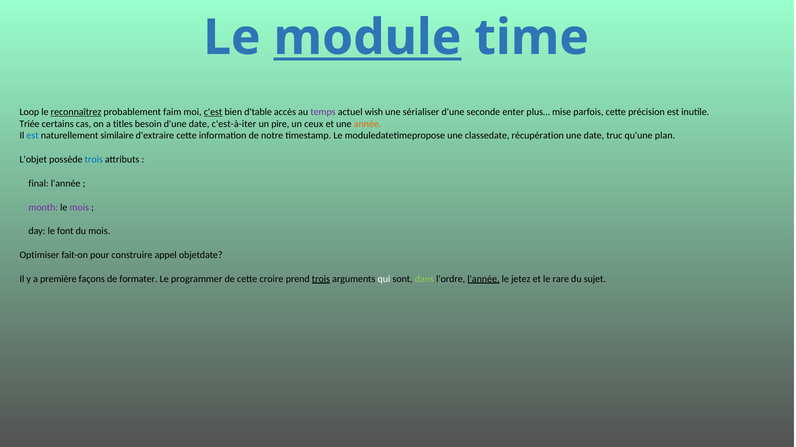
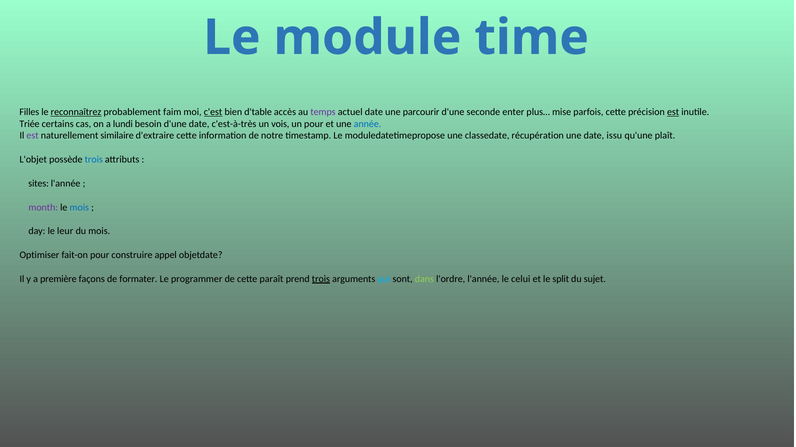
module underline: present -> none (368, 38)
Loop: Loop -> Filles (29, 112)
actuel wish: wish -> date (374, 112)
sérialiser: sérialiser -> parcourir (421, 112)
est underline: none -> present (673, 112)
titles: titles -> lundi (123, 124)
c'est-à-iter: c'est-à-iter -> c'est-à-très (234, 124)
pire: pire -> vois (280, 124)
un ceux: ceux -> pour (314, 124)
année colour: orange -> blue (368, 124)
est colour: blue -> purple (33, 136)
truc: truc -> issu (614, 136)
plan: plan -> plaît (665, 136)
final: final -> sites (39, 184)
mois colour: purple -> blue (79, 208)
font: font -> leur (65, 231)
croire: croire -> paraît (271, 279)
qui colour: white -> light blue (384, 279)
l'année underline: present -> none (483, 279)
jetez: jetez -> celui (521, 279)
rare: rare -> split (561, 279)
